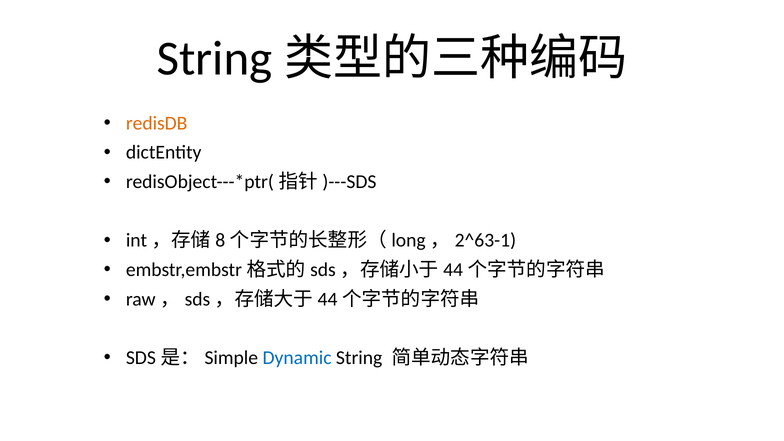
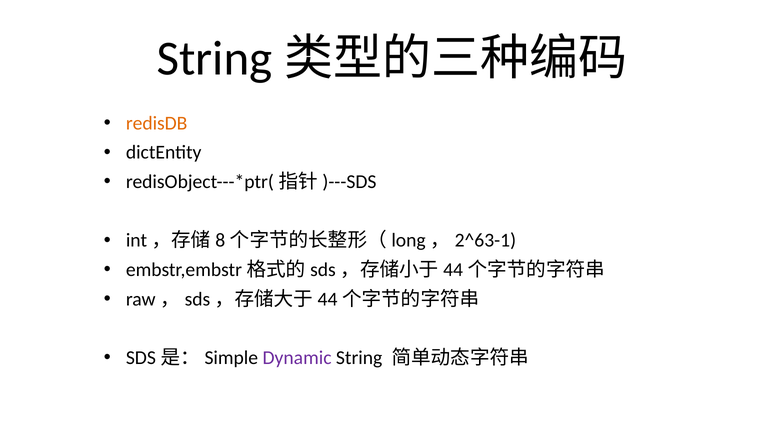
Dynamic colour: blue -> purple (297, 358)
